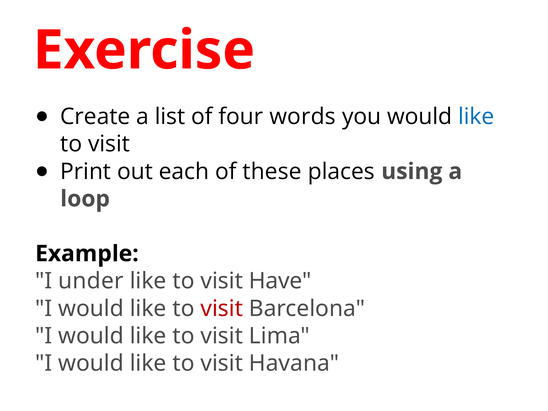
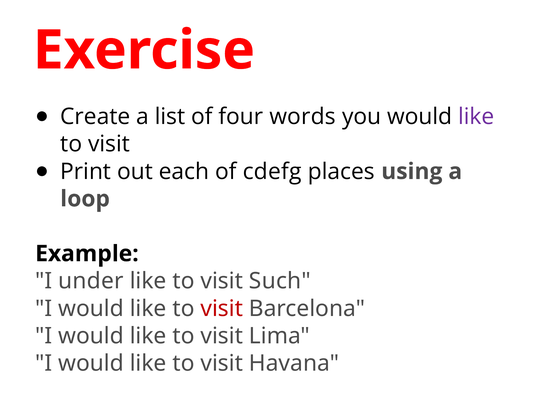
like colour: blue -> purple (476, 117)
these: these -> cdefg (272, 171)
Have: Have -> Such (280, 281)
